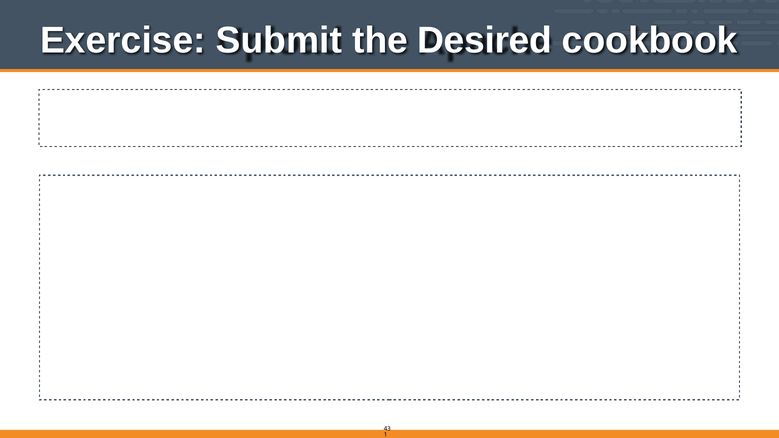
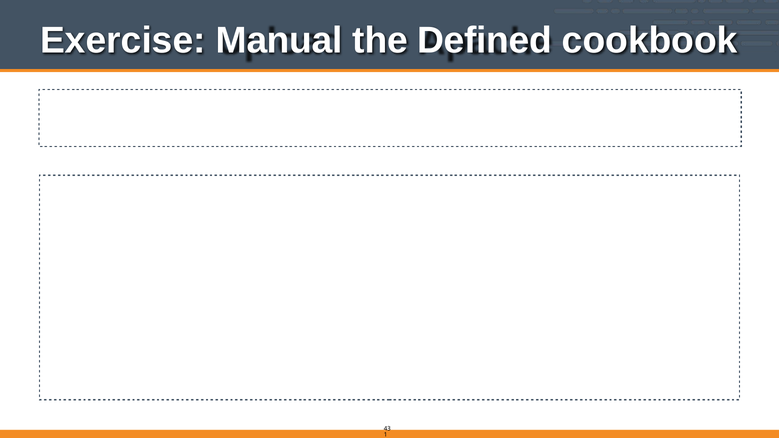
Submit: Submit -> Manual (279, 40)
Desired: Desired -> Defined (484, 40)
